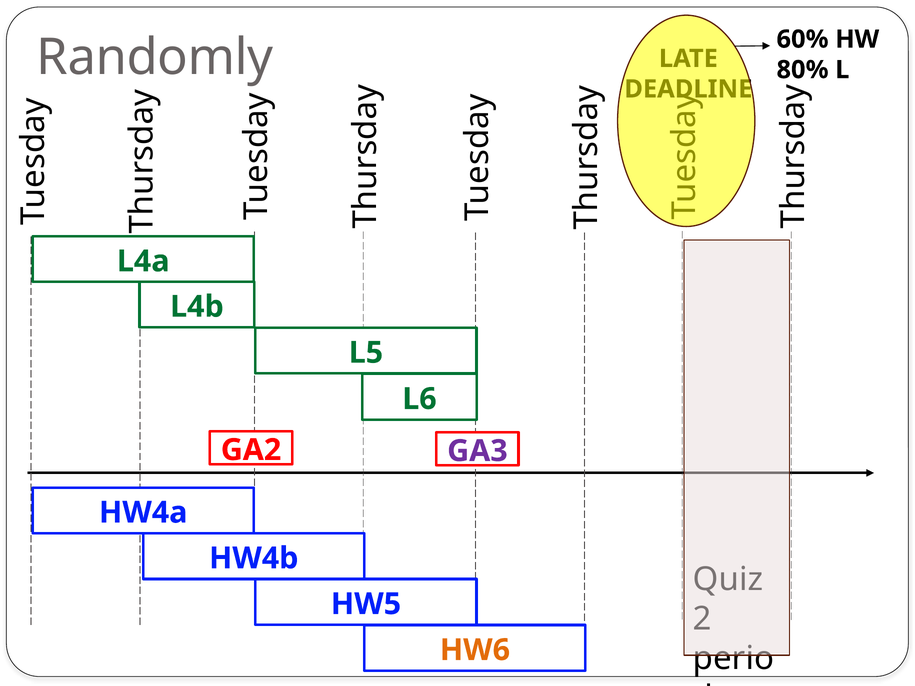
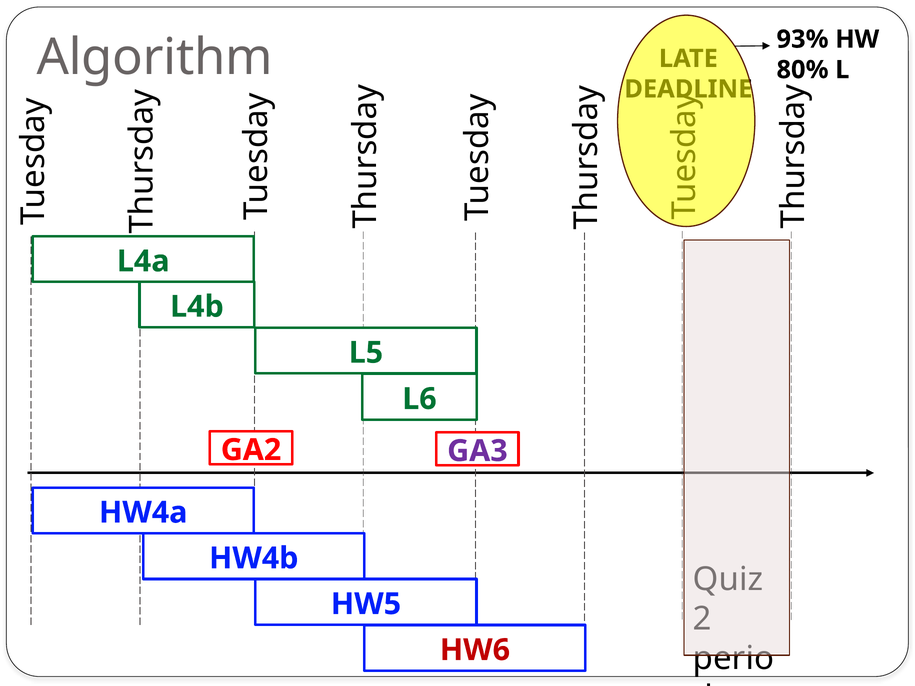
60%: 60% -> 93% (803, 39)
Randomly: Randomly -> Algorithm (155, 57)
HW6 colour: orange -> red (475, 650)
